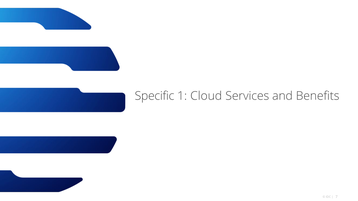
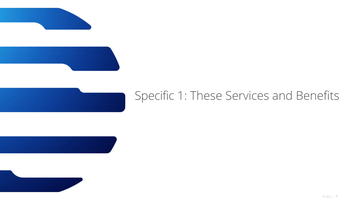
Cloud: Cloud -> These (206, 96)
